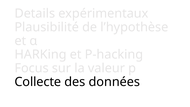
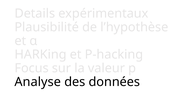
Collecte: Collecte -> Analyse (38, 82)
